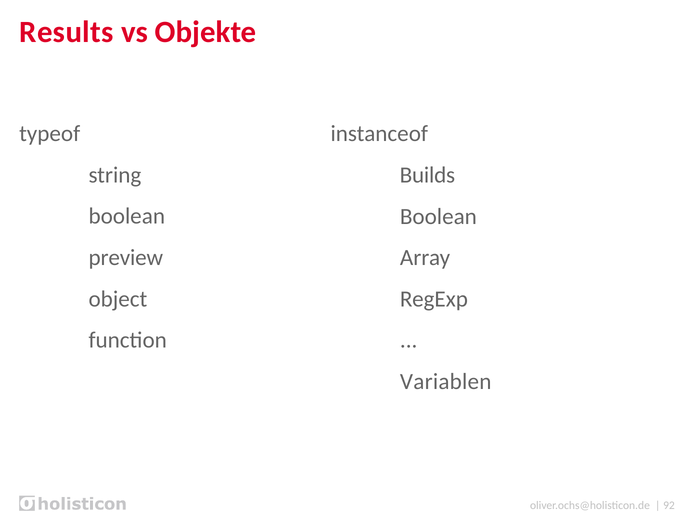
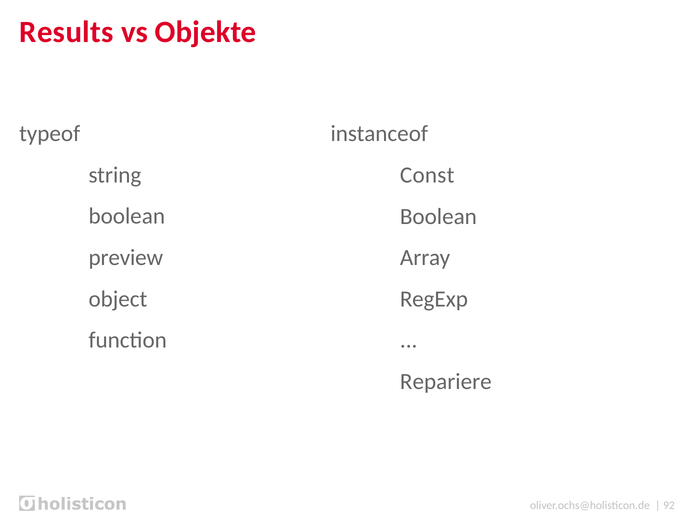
Builds: Builds -> Const (427, 175)
Variablen: Variablen -> Repariere (446, 381)
